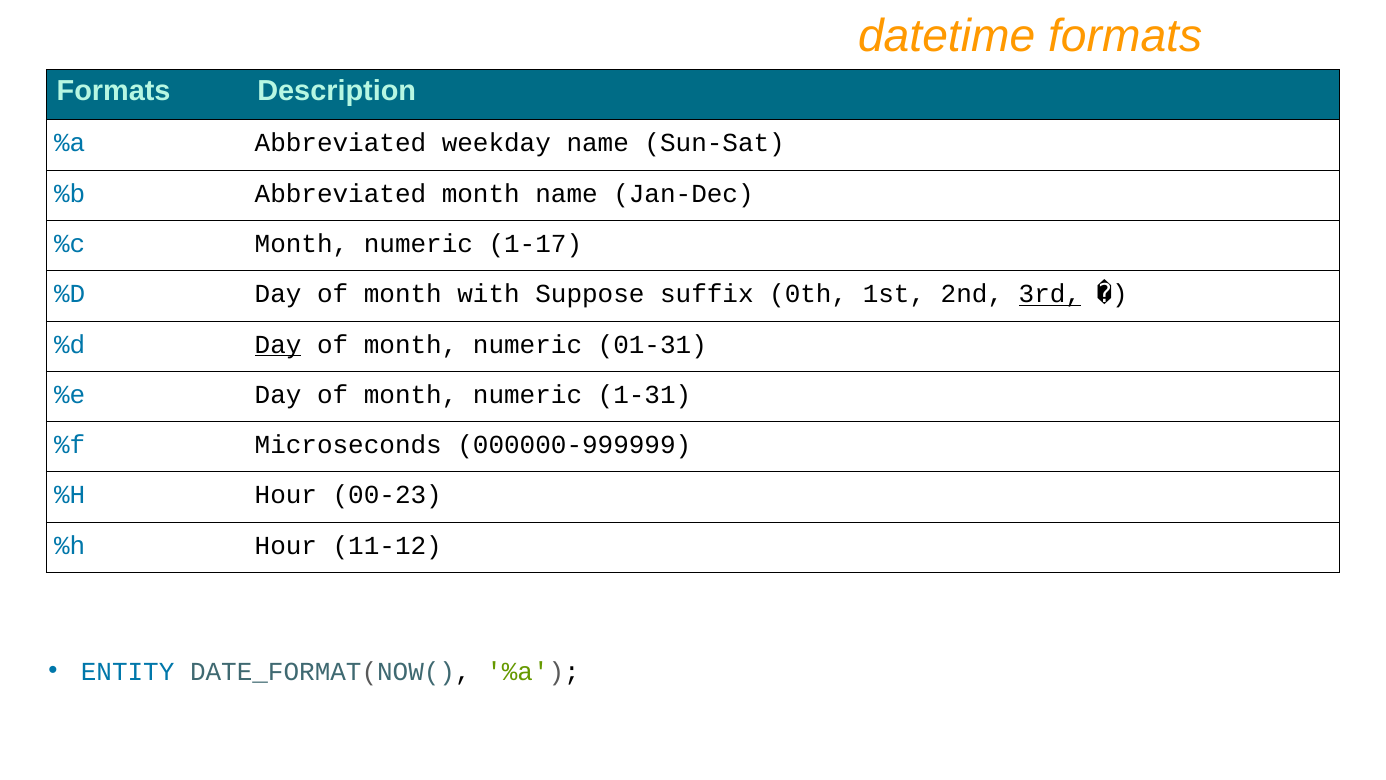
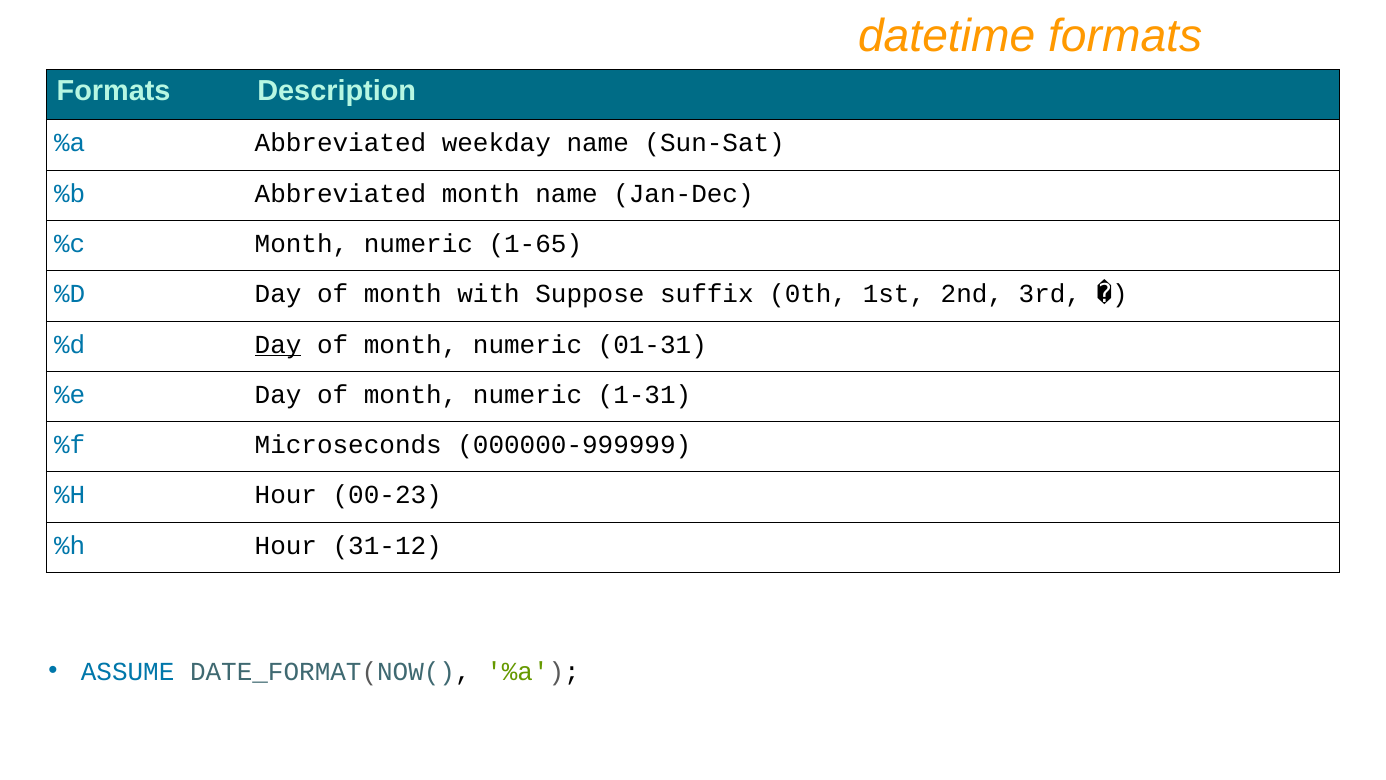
1-17: 1-17 -> 1-65 (535, 244)
3rd underline: present -> none (1050, 294)
11-12: 11-12 -> 31-12 (387, 545)
ENTITY: ENTITY -> ASSUME (128, 671)
